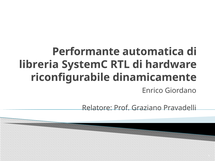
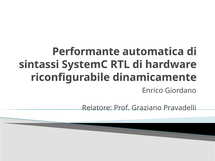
libreria: libreria -> sintassi (39, 65)
